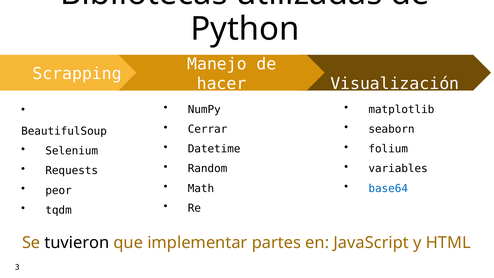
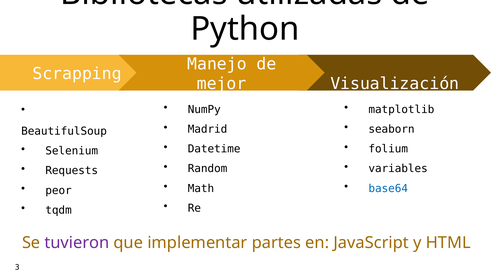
hacer: hacer -> mejor (222, 84)
Cerrar: Cerrar -> Madrid (208, 129)
tuvieron colour: black -> purple (77, 243)
